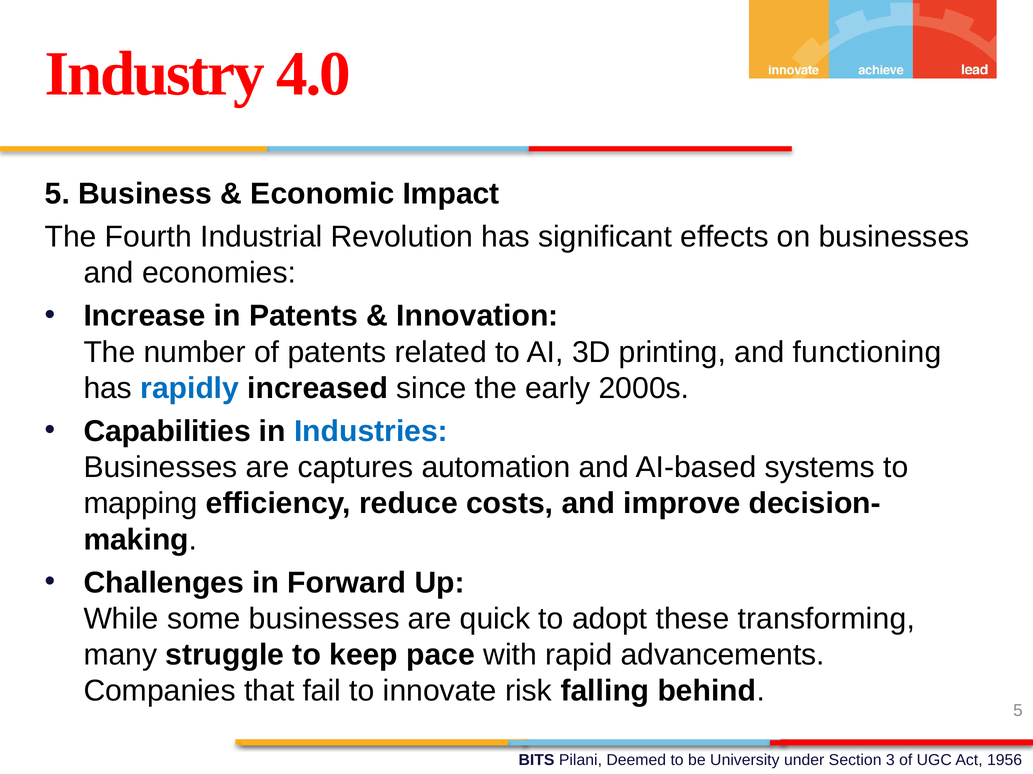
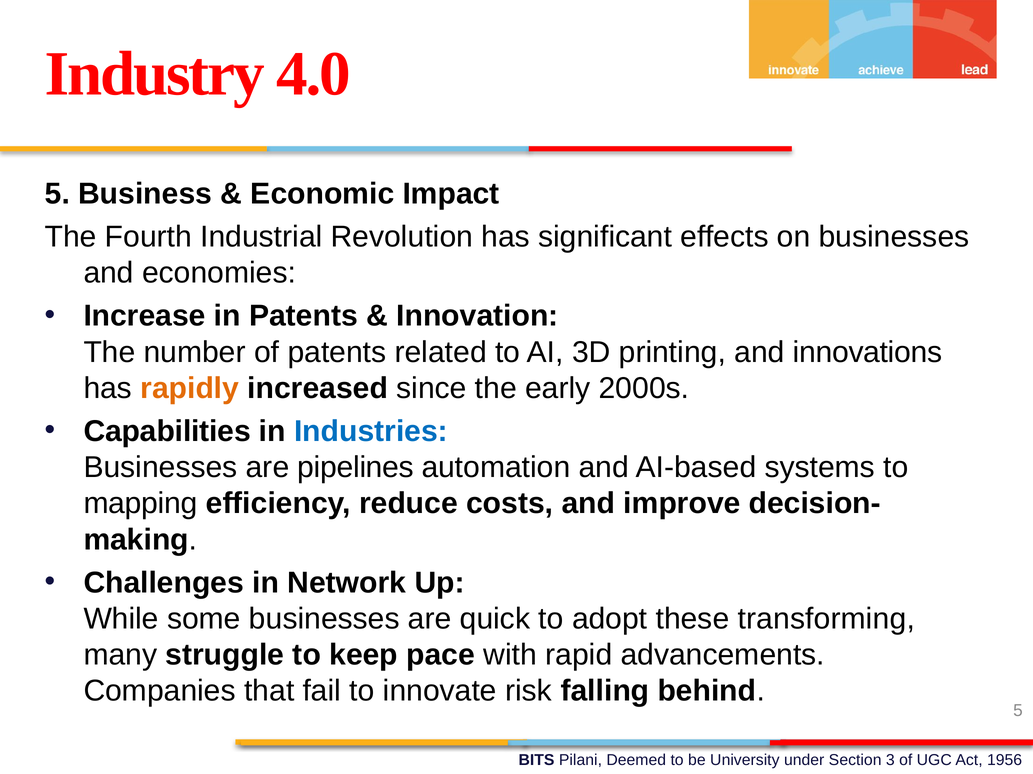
functioning: functioning -> innovations (867, 353)
rapidly colour: blue -> orange (190, 389)
captures: captures -> pipelines (356, 468)
Forward: Forward -> Network (347, 583)
